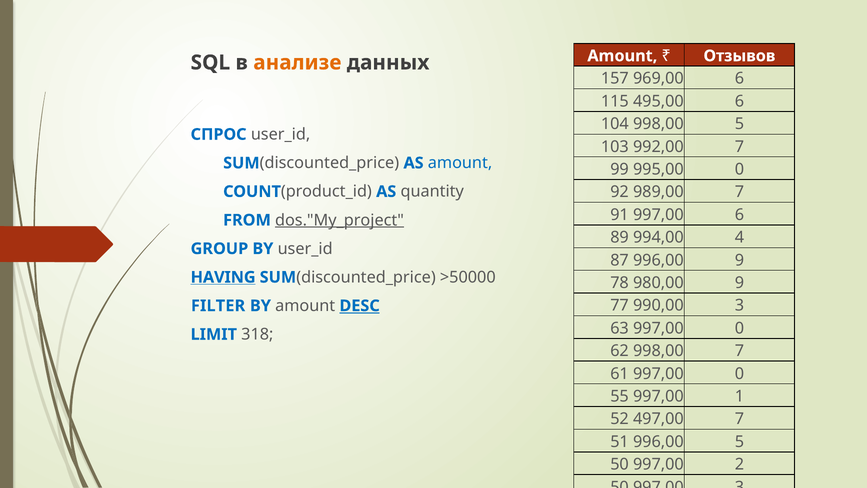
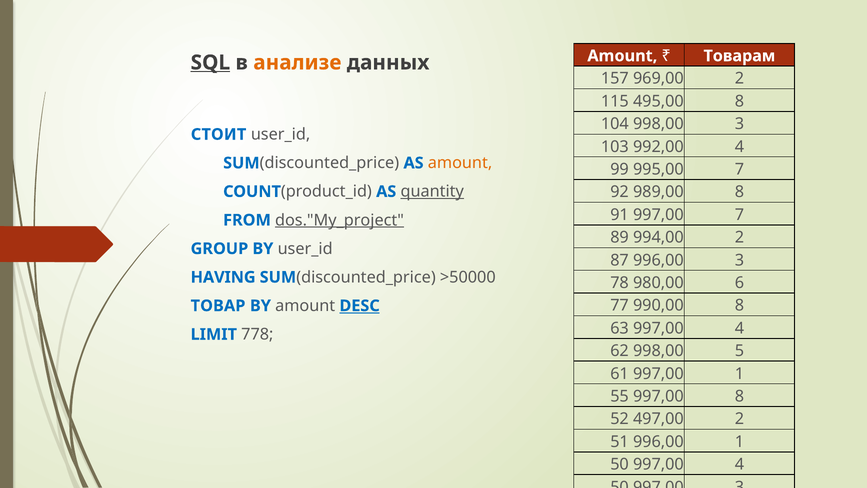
Отзывов: Отзывов -> Товарам (739, 56)
SQL underline: none -> present (210, 63)
969,00 6: 6 -> 2 (739, 79)
495,00 6: 6 -> 8 (739, 101)
998,00 5: 5 -> 3 (739, 124)
СПРОС: СПРОС -> СТОИТ (219, 134)
992,00 7: 7 -> 4 (739, 147)
amount colour: blue -> orange (460, 163)
995,00 0: 0 -> 7 (739, 169)
989,00 7: 7 -> 8 (739, 192)
quantity underline: none -> present (432, 191)
997,00 6: 6 -> 7 (739, 215)
994,00 4: 4 -> 2 (739, 237)
996,00 9: 9 -> 3 (739, 260)
HAVING underline: present -> none (223, 277)
980,00 9: 9 -> 6 (739, 283)
990,00 3: 3 -> 8 (739, 305)
FILTER: FILTER -> ТОВАР (218, 306)
63 997,00 0: 0 -> 4 (739, 328)
318: 318 -> 778 (257, 334)
998,00 7: 7 -> 5 (739, 351)
61 997,00 0: 0 -> 1 (739, 373)
997,00 1: 1 -> 8 (739, 396)
497,00 7: 7 -> 2 (739, 419)
996,00 5: 5 -> 1 (739, 441)
50 997,00 2: 2 -> 4 (739, 464)
